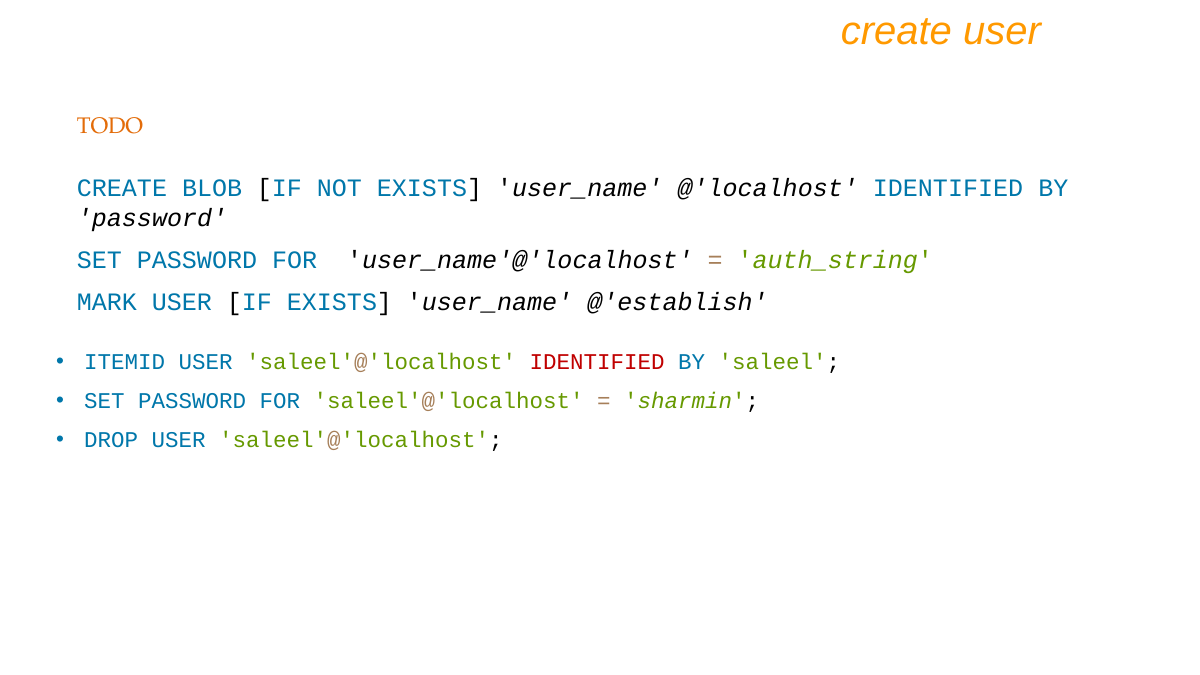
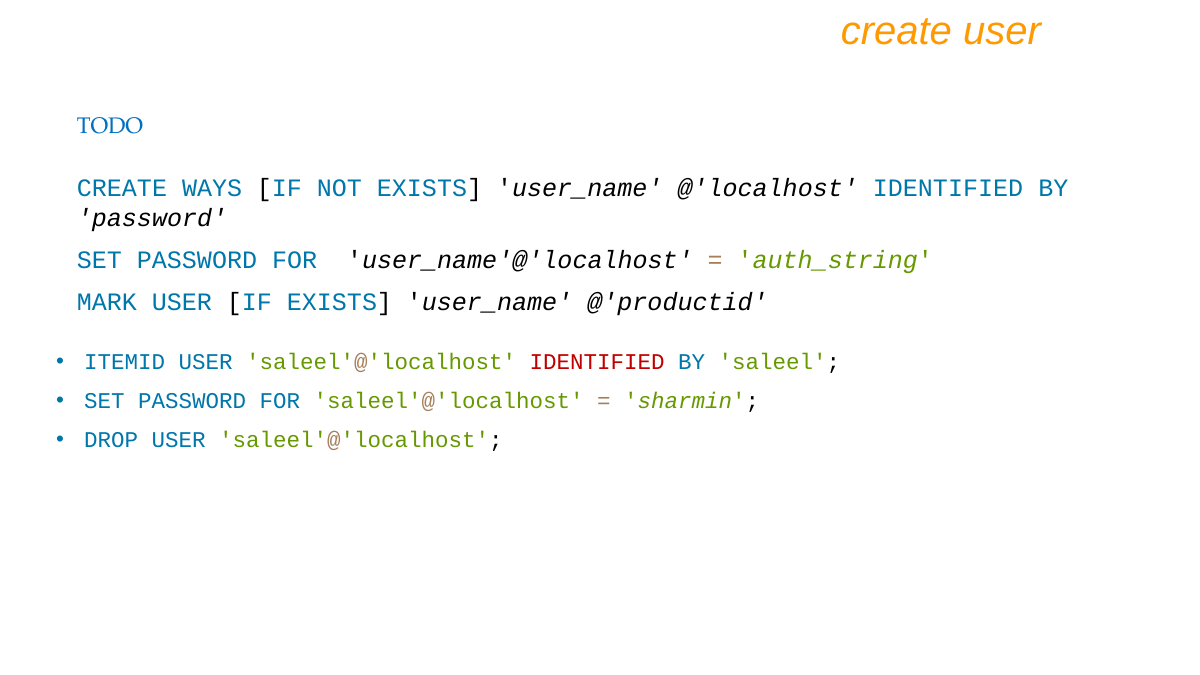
TODO colour: orange -> blue (110, 126)
BLOB: BLOB -> WAYS (212, 189)
@'establish: @'establish -> @'productid (678, 303)
